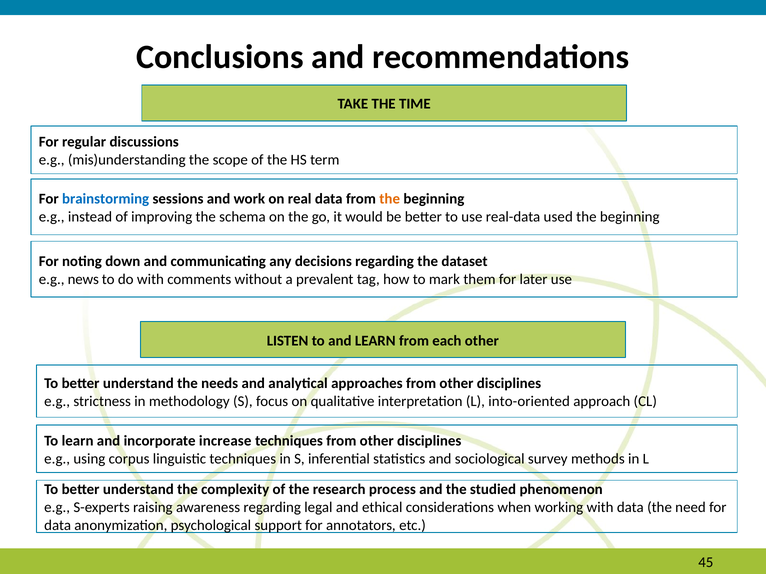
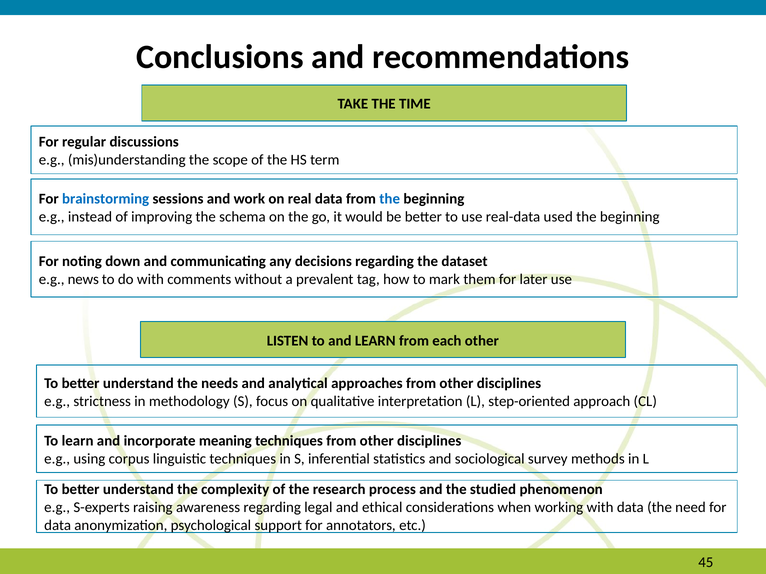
the colour: orange -> blue (390, 199)
into-oriented: into-oriented -> step-oriented (529, 401)
increase: increase -> meaning (225, 441)
